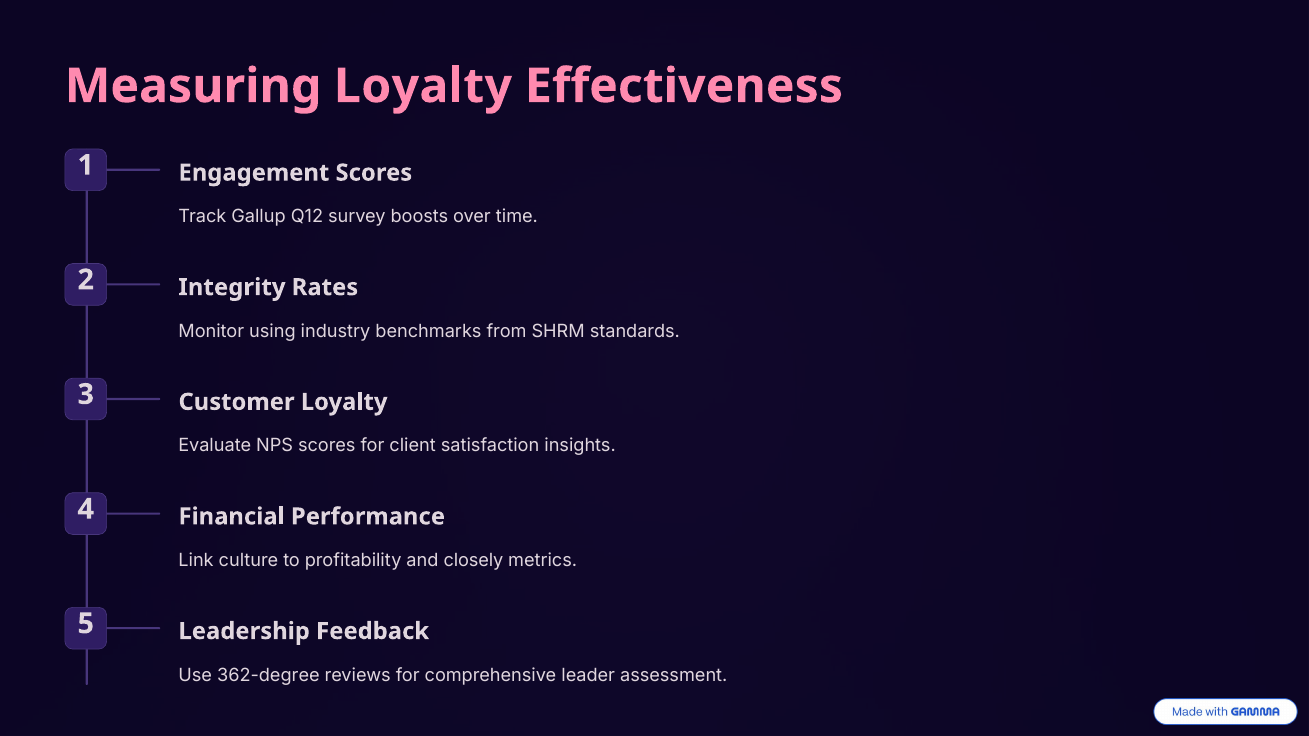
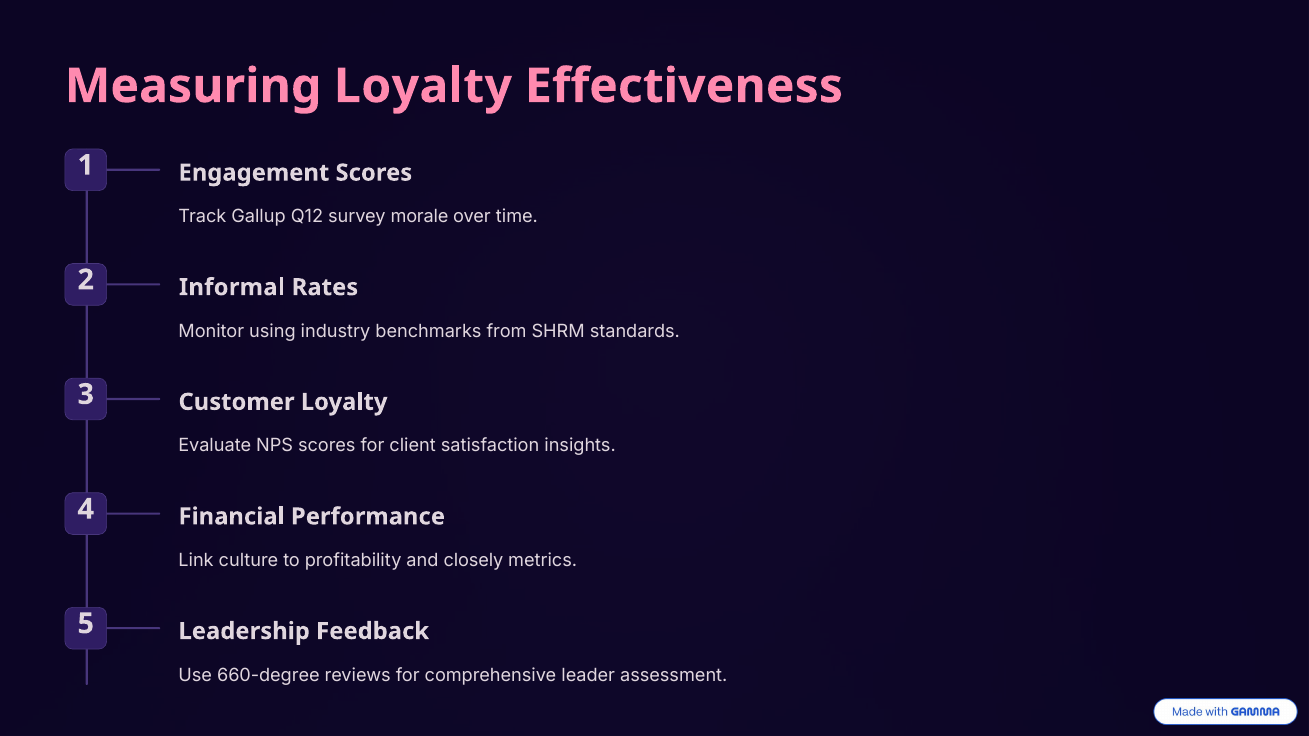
boosts: boosts -> morale (419, 217)
Integrity: Integrity -> Informal (232, 287)
362-degree: 362-degree -> 660-degree (268, 675)
